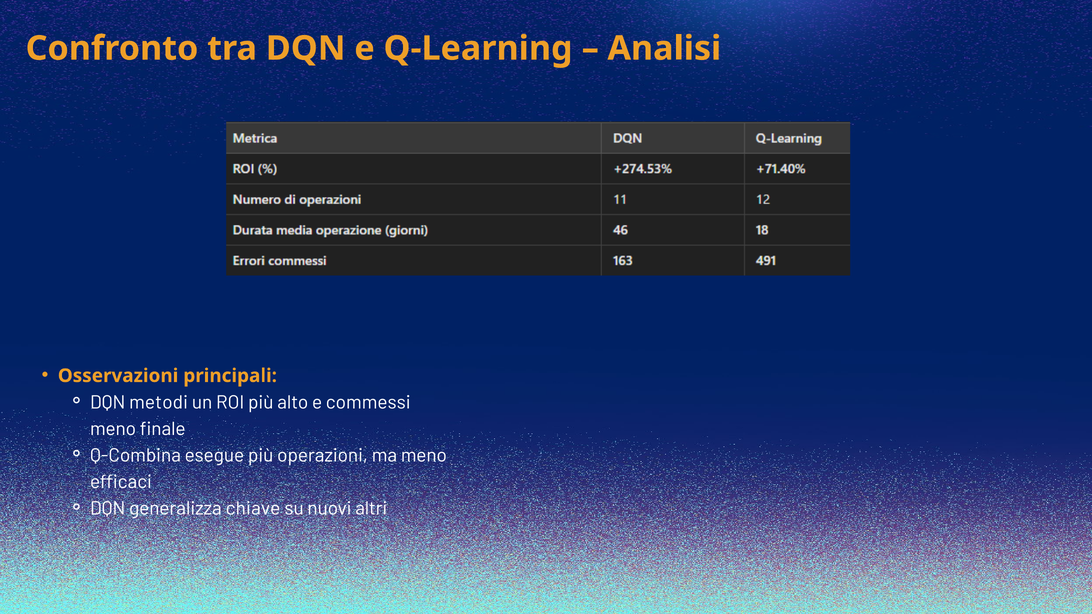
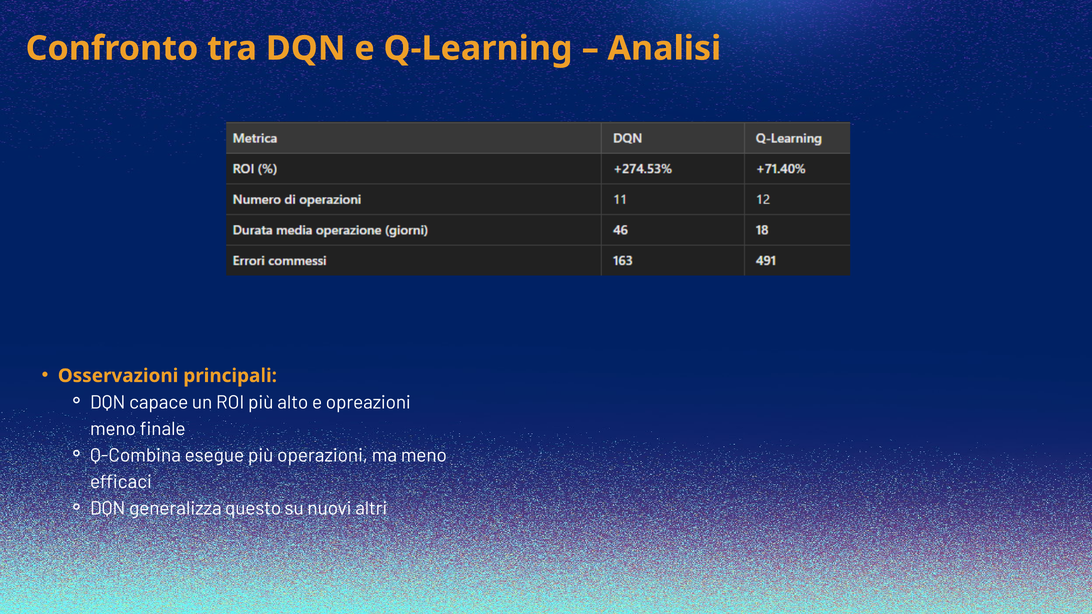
metodi: metodi -> capace (159, 402)
commessi: commessi -> opreazioni (368, 402)
chiave: chiave -> questo (253, 509)
